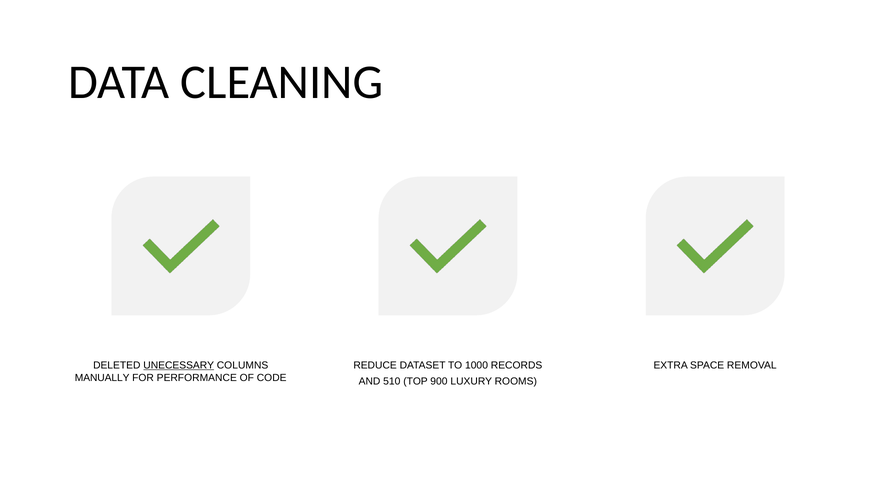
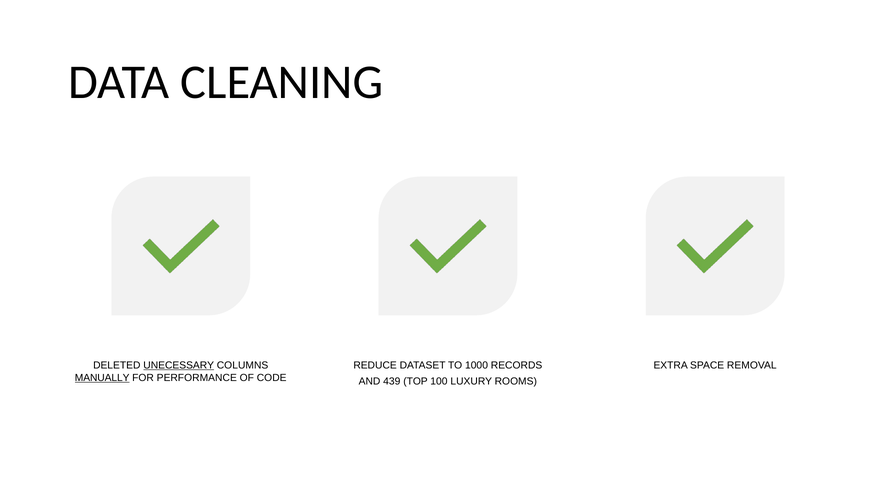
MANUALLY underline: none -> present (102, 378)
510: 510 -> 439 (392, 381)
900: 900 -> 100 (439, 381)
